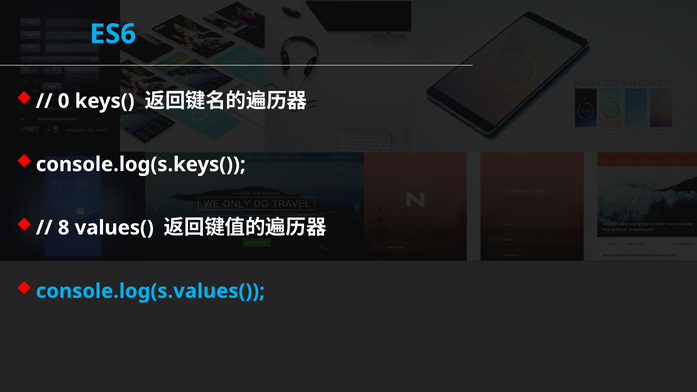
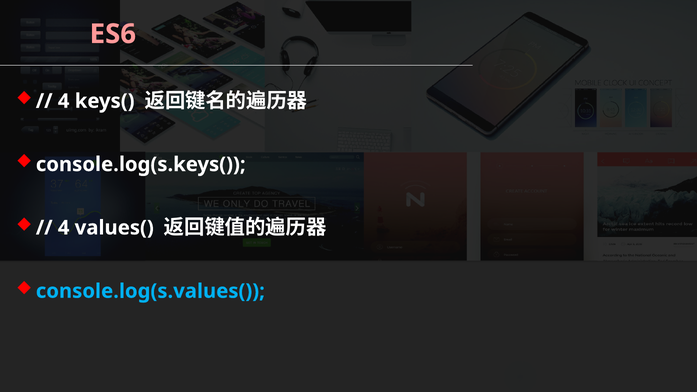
ES6 colour: light blue -> pink (113, 34)
0: 0 -> 4 (64, 101)
8: 8 -> 4 (64, 228)
